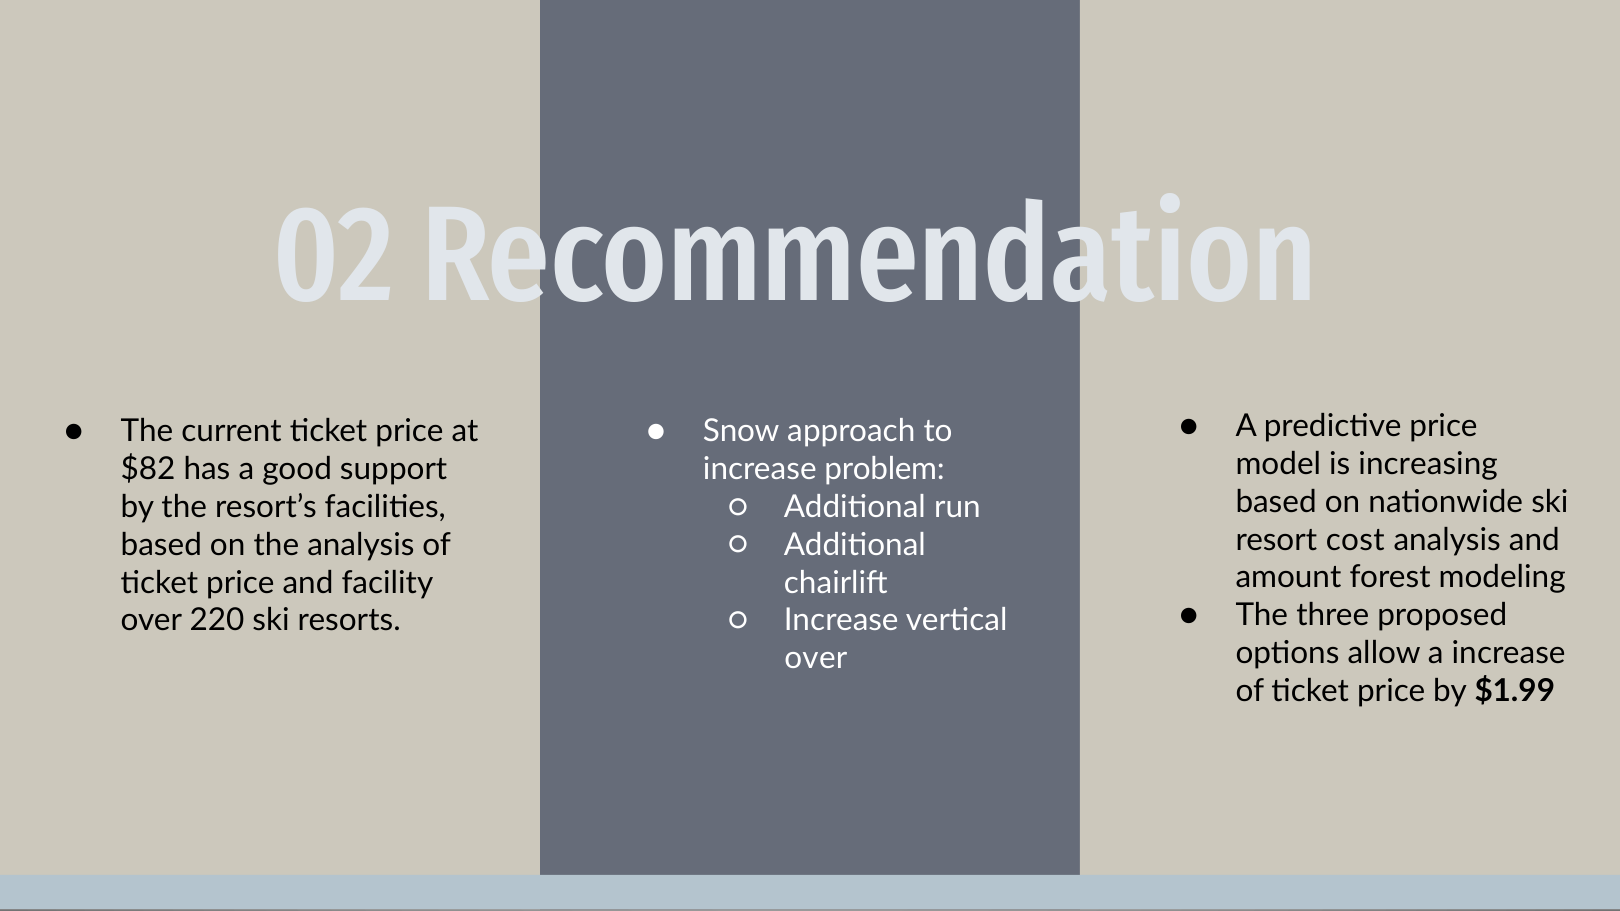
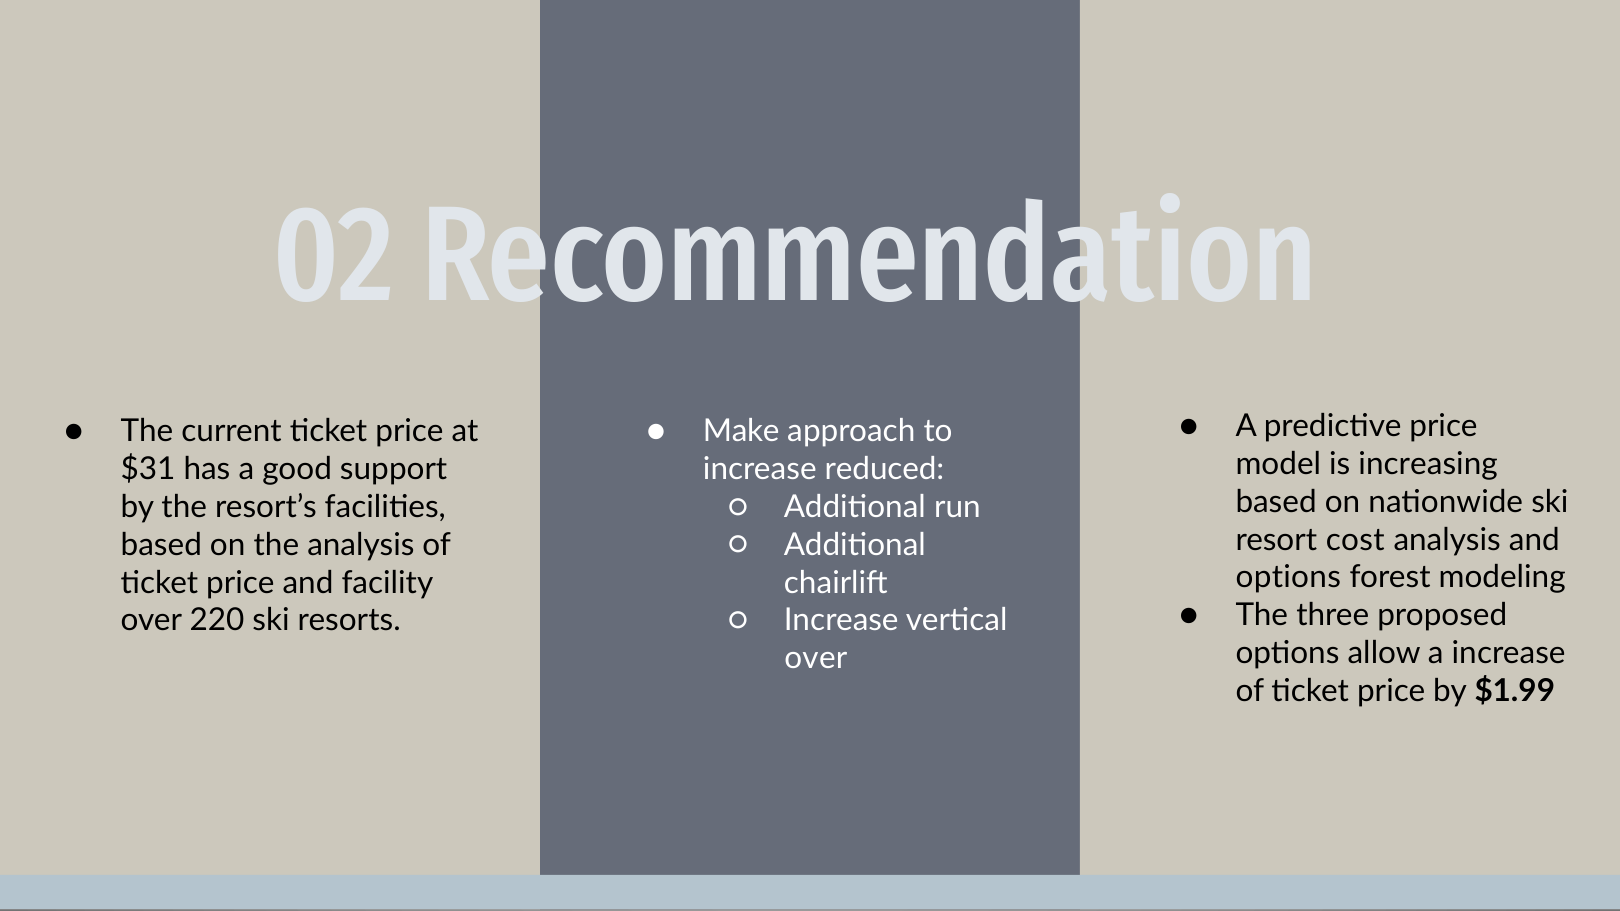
Snow: Snow -> Make (741, 432)
$82: $82 -> $31 (148, 469)
problem: problem -> reduced (884, 469)
amount: amount -> options (1288, 578)
